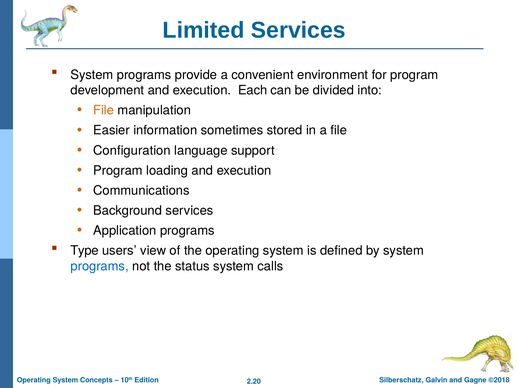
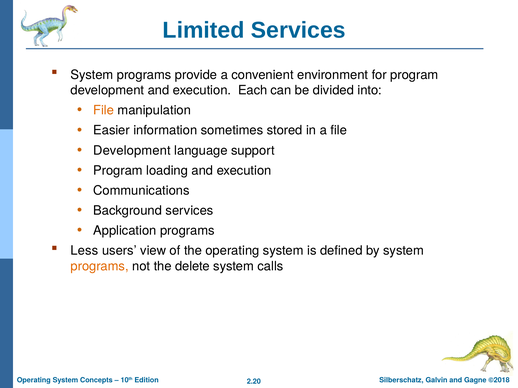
Configuration: Configuration -> Development (132, 151)
Type: Type -> Less (84, 251)
programs colour: blue -> orange (100, 266)
status: status -> delete (193, 266)
